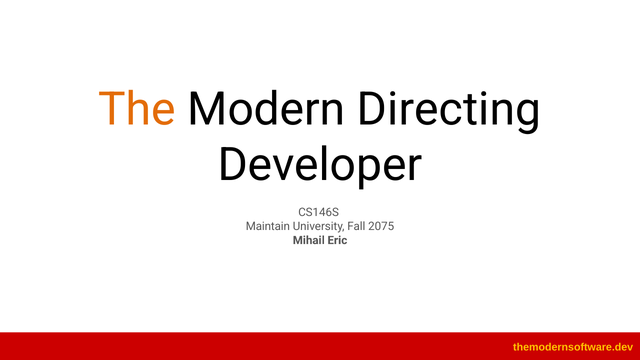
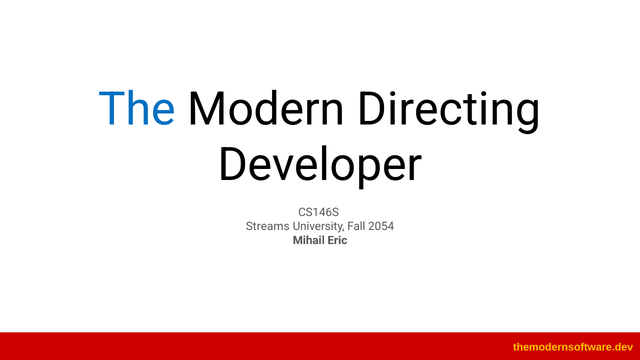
The colour: orange -> blue (137, 109)
Maintain: Maintain -> Streams (268, 226)
2075: 2075 -> 2054 (381, 226)
